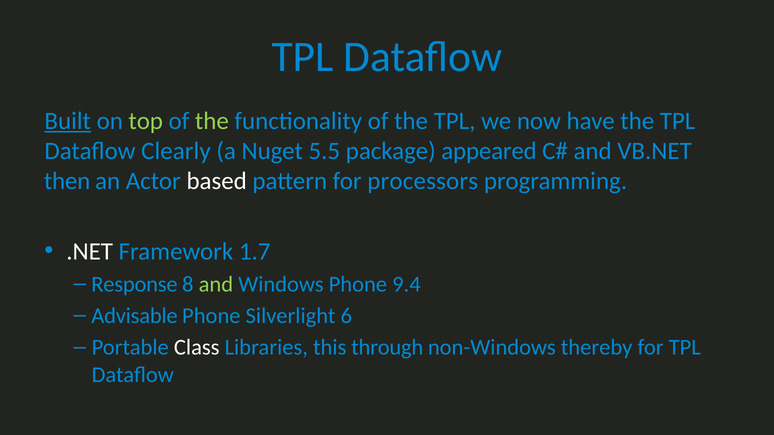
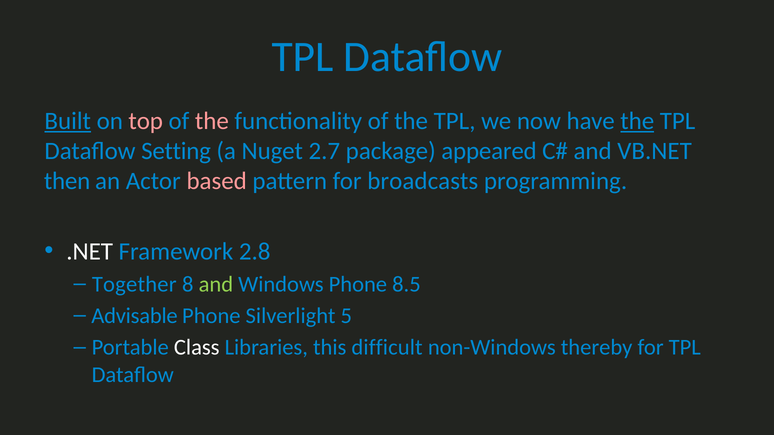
top colour: light green -> pink (146, 121)
the colour: light green -> pink (212, 121)
the underline: none -> present (637, 121)
Clearly: Clearly -> Setting (176, 151)
5.5: 5.5 -> 2.7 (324, 151)
based colour: white -> pink (217, 181)
processors: processors -> broadcasts (423, 181)
1.7: 1.7 -> 2.8 (255, 252)
Response: Response -> Together (134, 285)
9.4: 9.4 -> 8.5 (406, 285)
6: 6 -> 5 (346, 316)
through: through -> difficult (387, 348)
